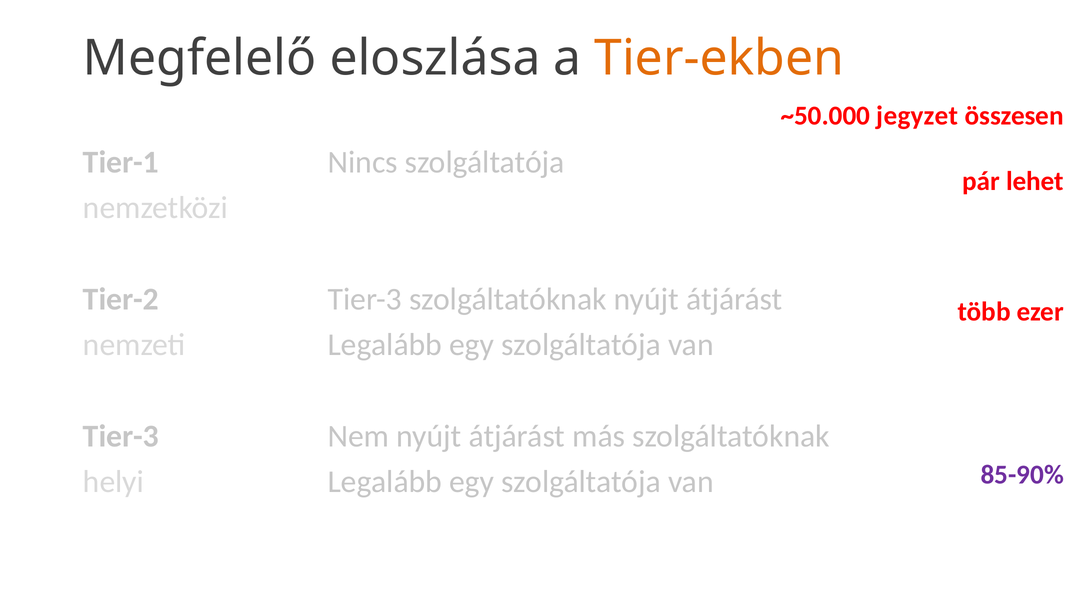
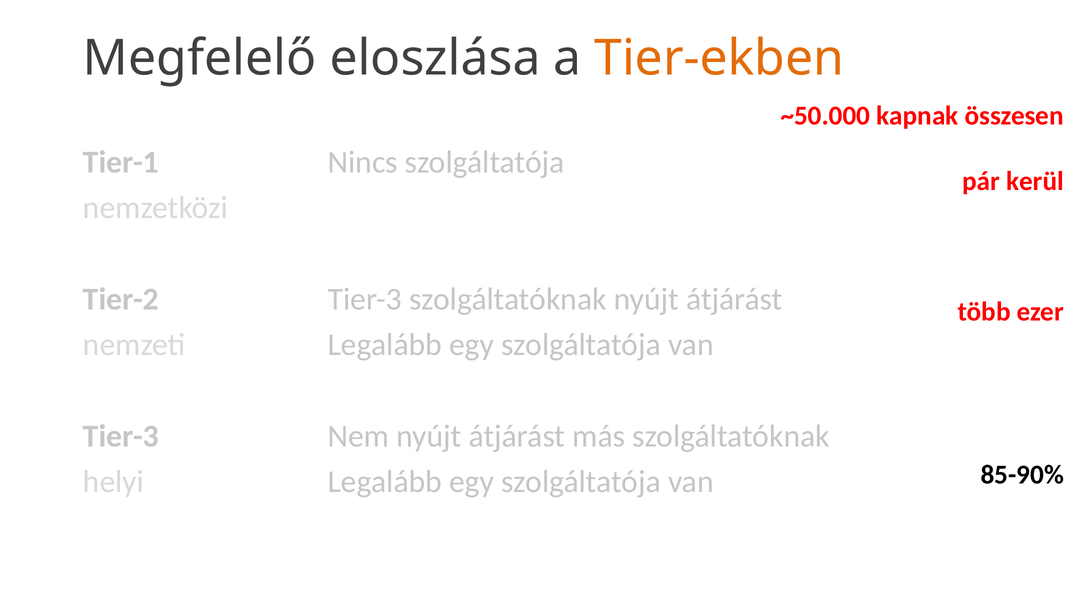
jegyzet: jegyzet -> kapnak (917, 116)
lehet: lehet -> kerül (1035, 181)
85-90% colour: purple -> black (1022, 475)
